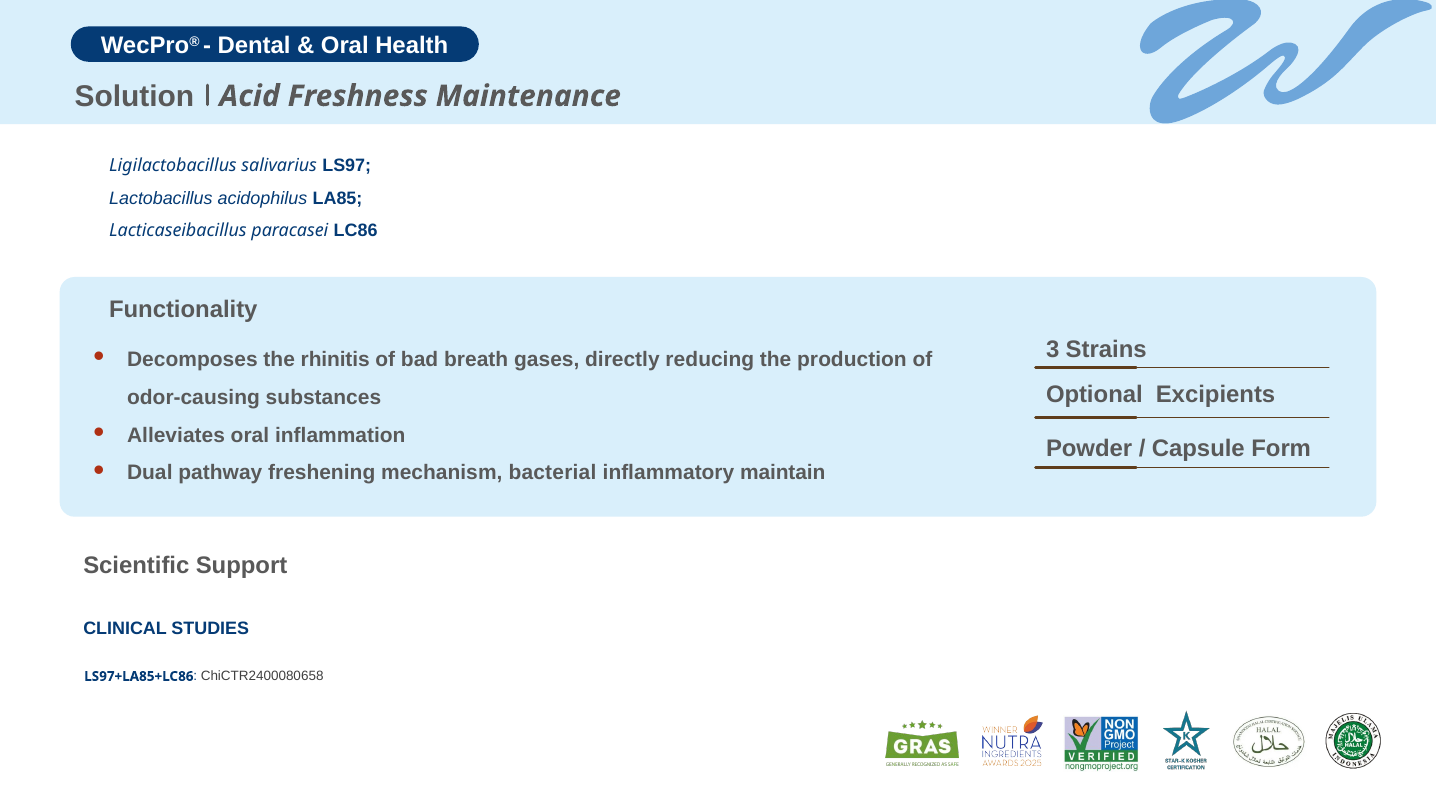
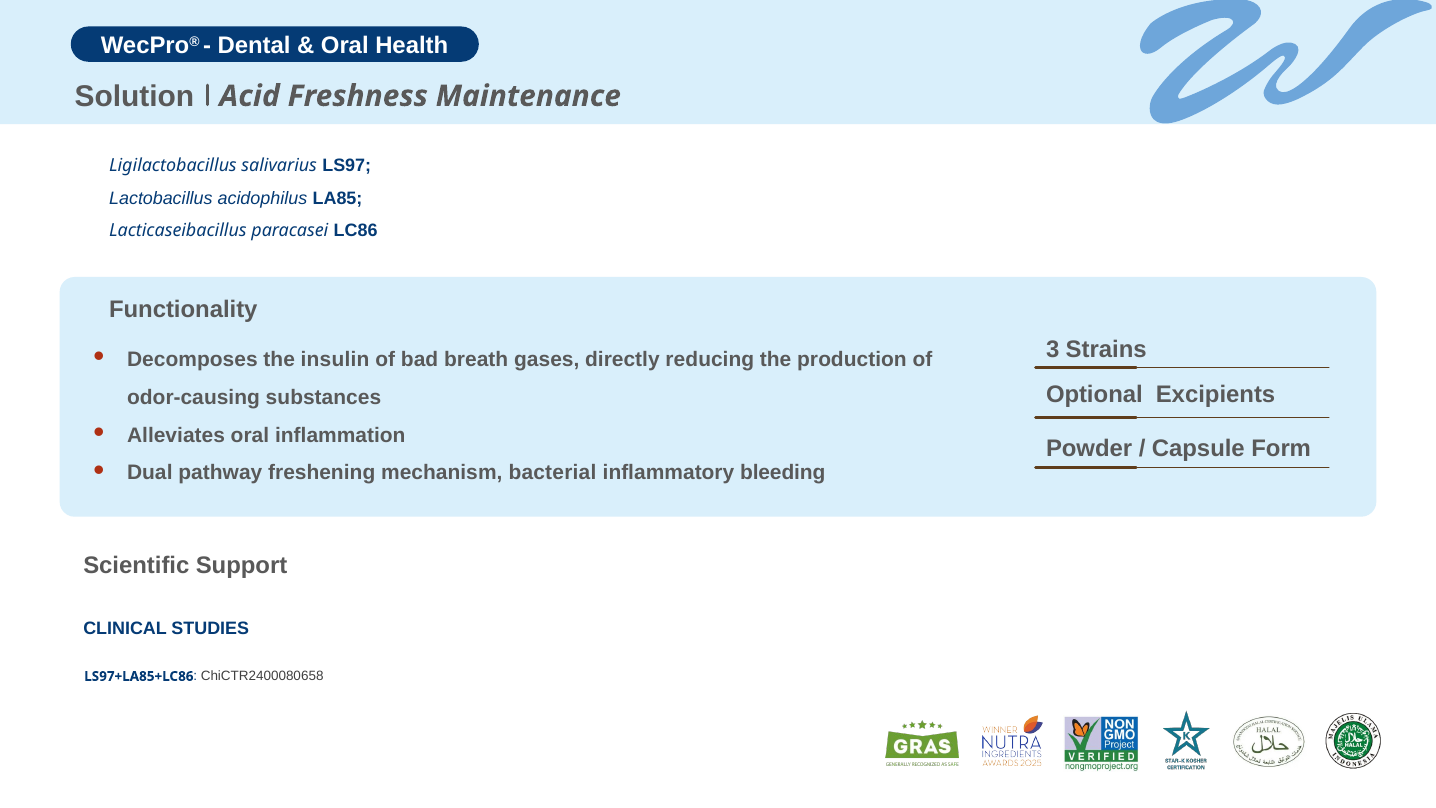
rhinitis: rhinitis -> insulin (335, 360)
maintain: maintain -> bleeding (783, 473)
